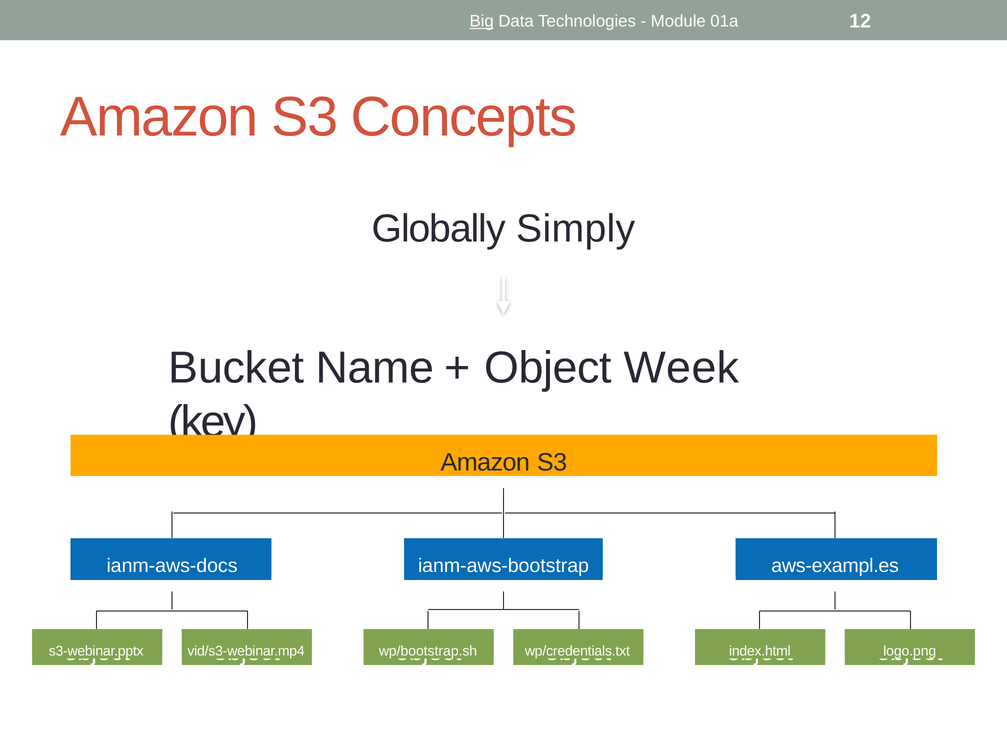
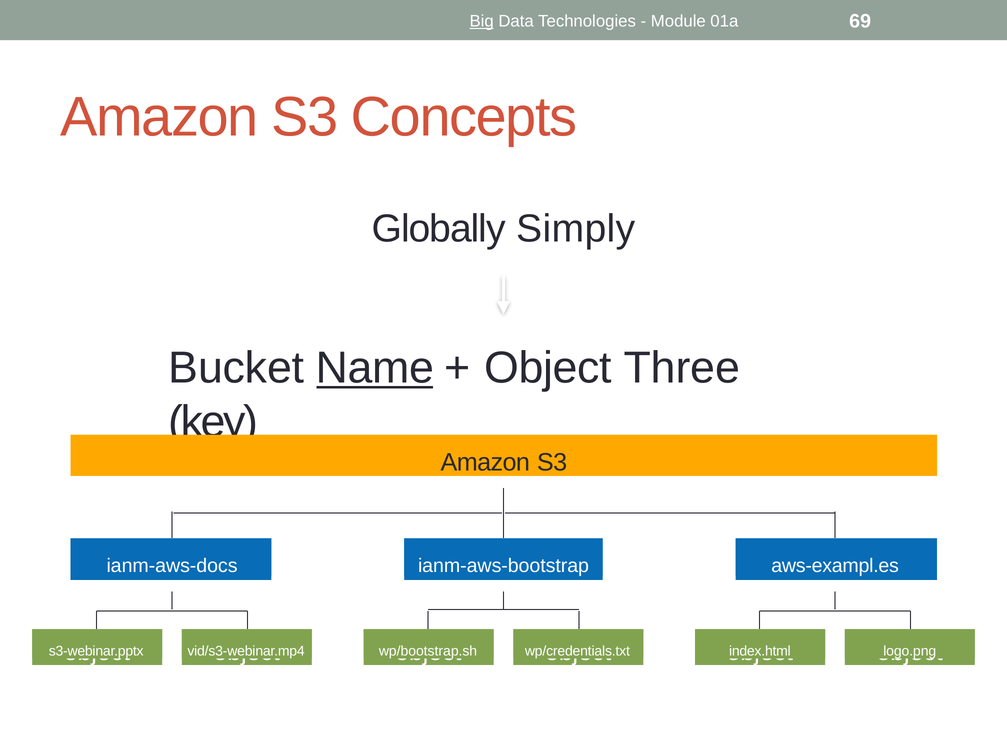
12: 12 -> 69 (860, 21)
Name underline: none -> present (375, 368)
Week: Week -> Three (682, 368)
